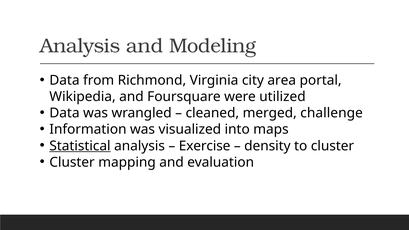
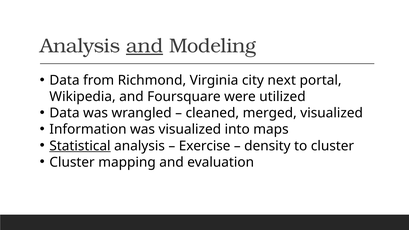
and underline: none -> present (145, 46)
area: area -> next (282, 80)
merged challenge: challenge -> visualized (332, 113)
